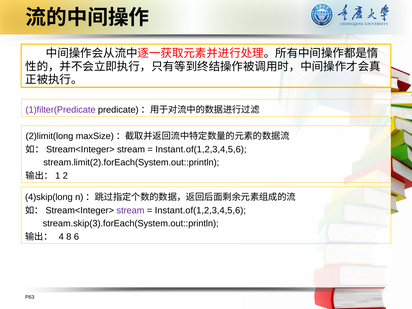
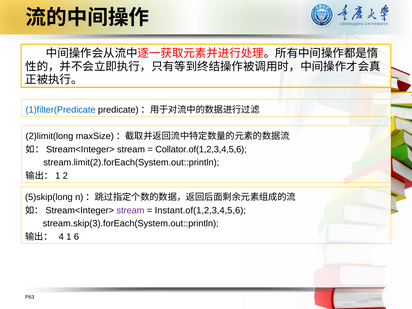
1)filter(Predicate colour: purple -> blue (61, 110)
Instant.of(1,2,3,4,5,6: Instant.of(1,2,3,4,5,6 -> Collator.of(1,2,3,4,5,6 (201, 149)
4)skip(long: 4)skip(long -> 5)skip(long (49, 197)
8: 8 -> 1 (69, 237)
